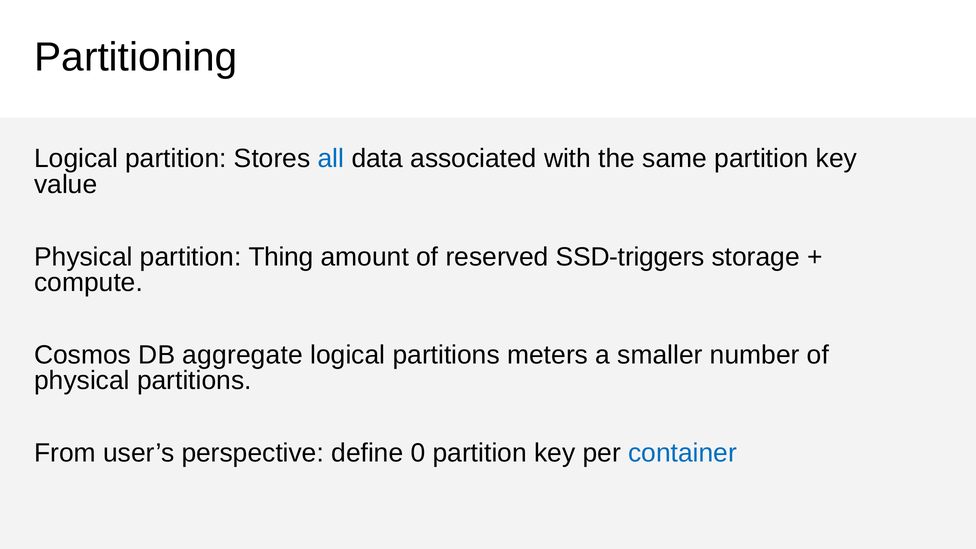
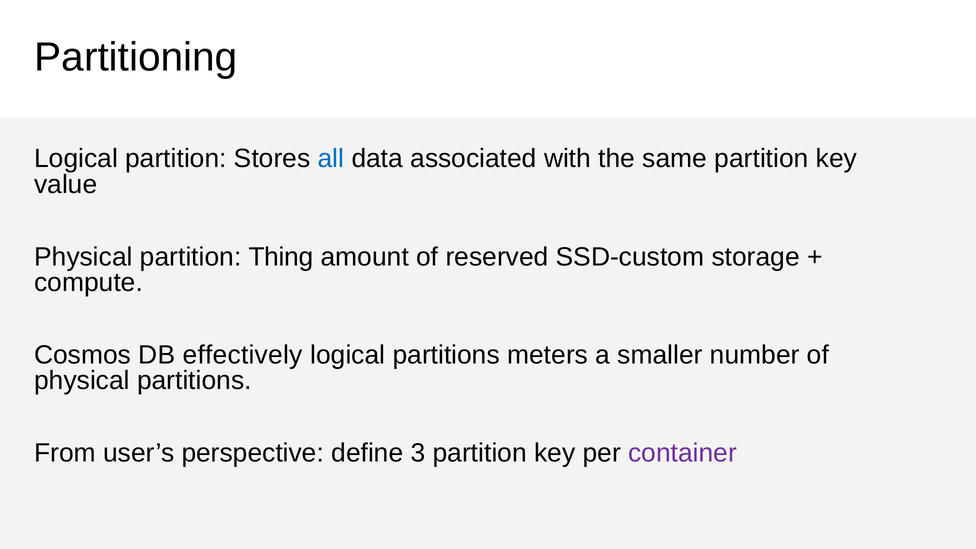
SSD-triggers: SSD-triggers -> SSD-custom (630, 257)
aggregate: aggregate -> effectively (243, 355)
0: 0 -> 3 (418, 453)
container colour: blue -> purple (683, 453)
